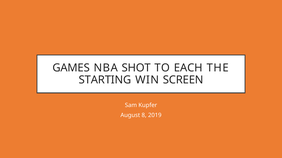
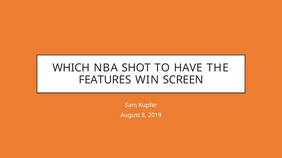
GAMES: GAMES -> WHICH (71, 68)
EACH: EACH -> HAVE (188, 68)
STARTING: STARTING -> FEATURES (105, 80)
